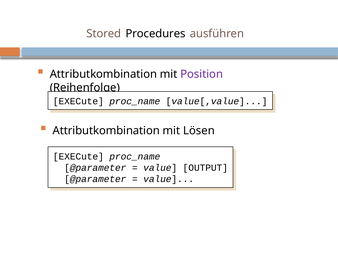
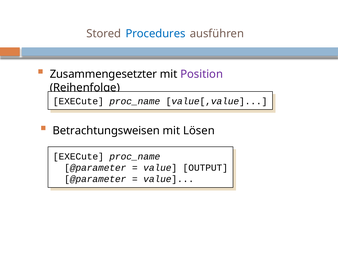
Procedures colour: black -> blue (156, 33)
Attributkombination: Attributkombination -> Zusammengesetzter (103, 74)
Attributkombination: Attributkombination -> Betrachtungsweisen (106, 130)
